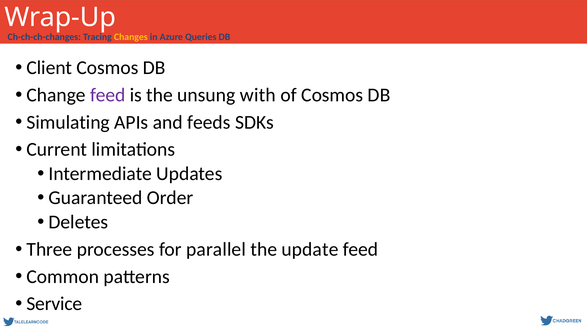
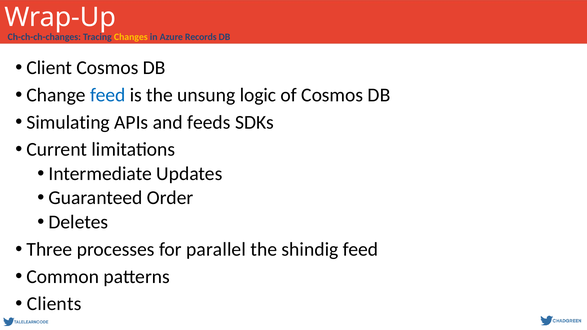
Queries: Queries -> Records (201, 37)
feed colour: purple -> blue (108, 95)
with: with -> logic (258, 95)
update: update -> shindig (310, 249)
Service: Service -> Clients (54, 304)
